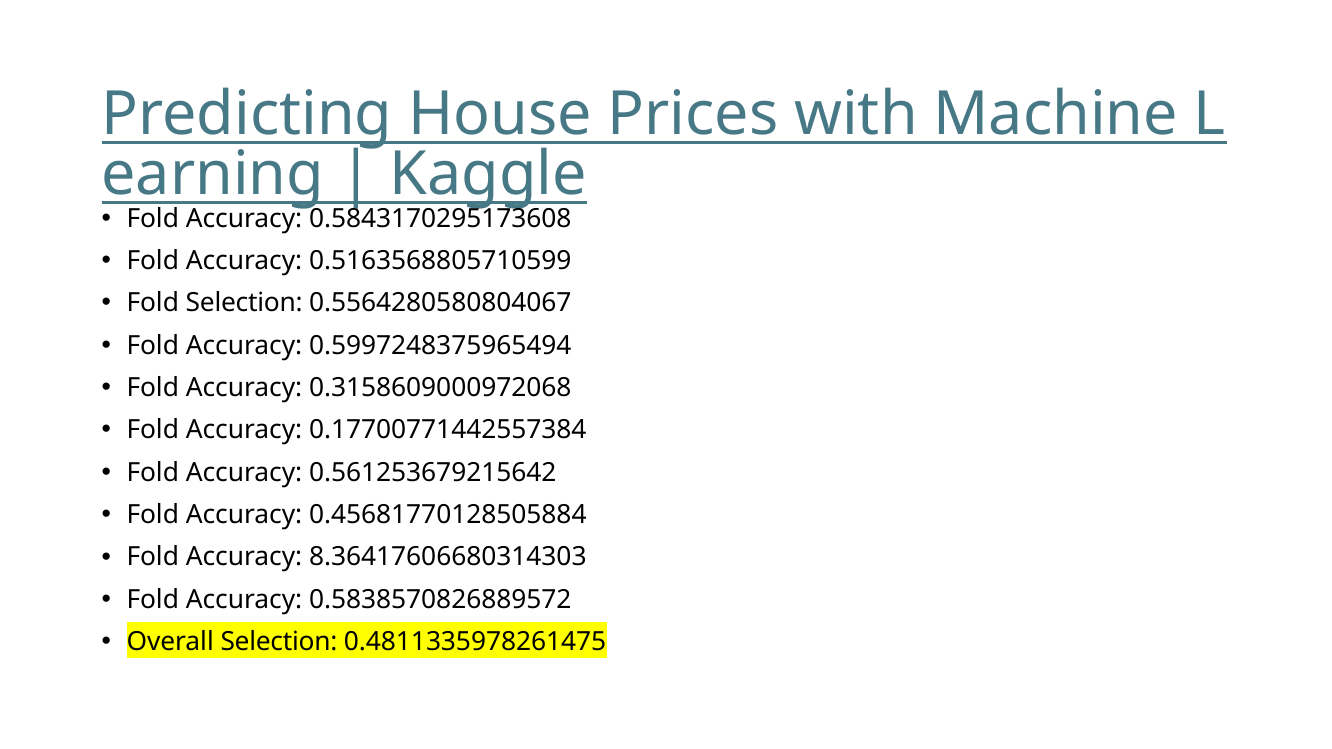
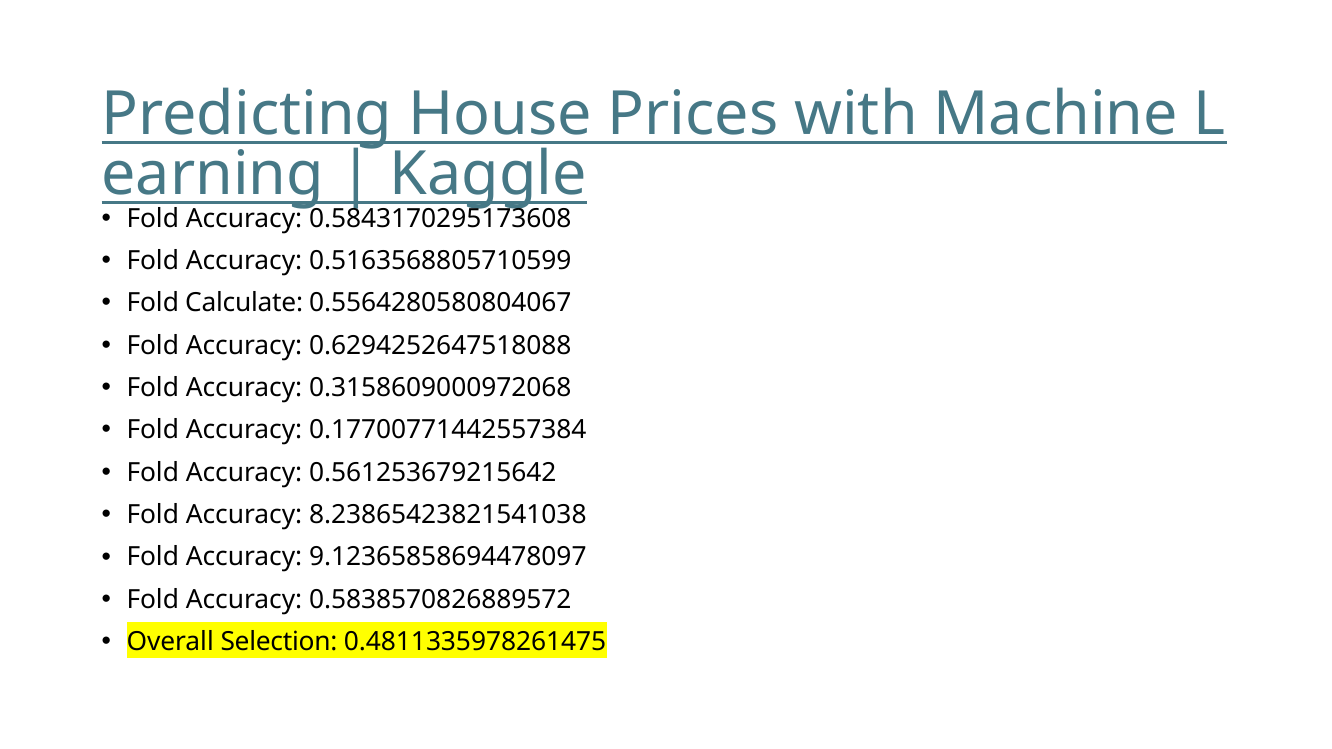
Fold Selection: Selection -> Calculate (244, 303)
0.5997248375965494: 0.5997248375965494 -> 0.6294252647518088 (440, 346)
0.45681770128505884: 0.45681770128505884 -> 8.23865423821541038 (448, 515)
8.36417606680314303: 8.36417606680314303 -> 9.12365858694478097 (448, 557)
